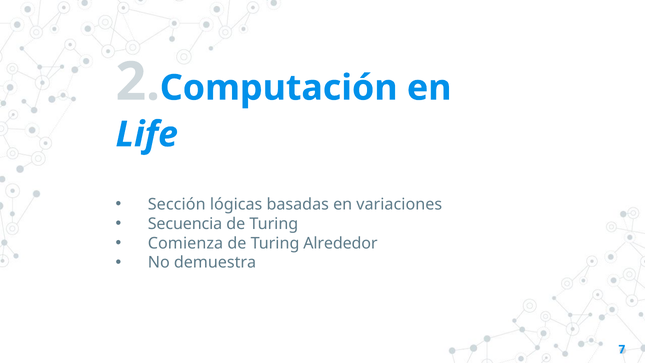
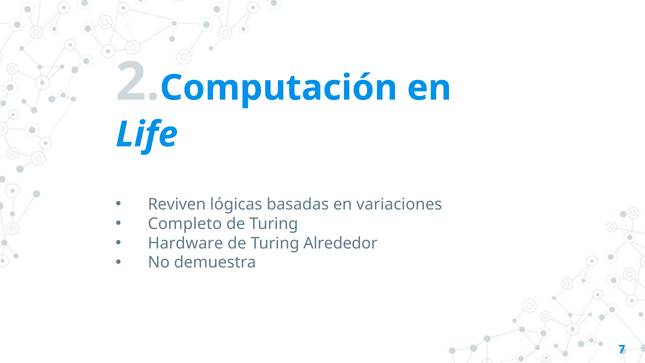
Sección: Sección -> Reviven (177, 204)
Secuencia: Secuencia -> Completo (185, 224)
Comienza: Comienza -> Hardware (185, 243)
